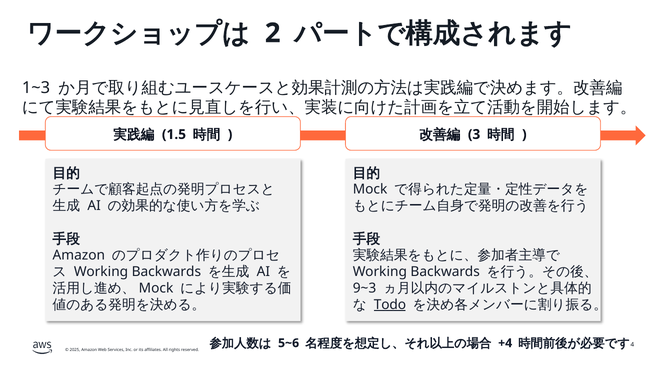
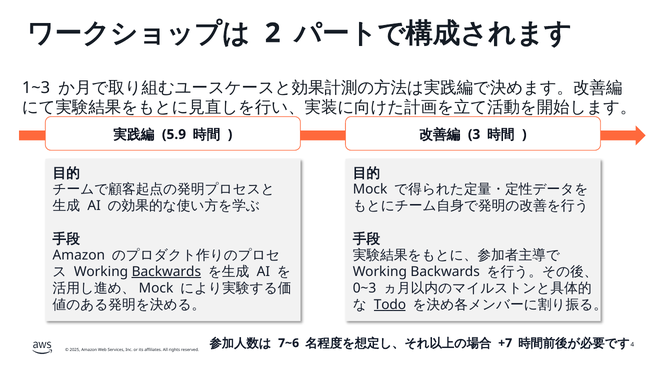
1.5: 1.5 -> 5.9 (174, 134)
Backwards underline: none -> present (166, 271)
9~3: 9~3 -> 0~3 (365, 288)
5~6: 5~6 -> 7~6 (289, 343)
+4: +4 -> +7 (505, 343)
